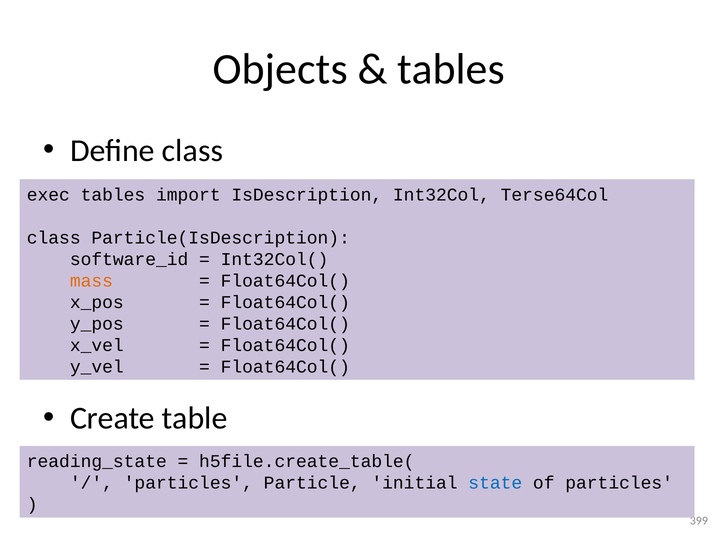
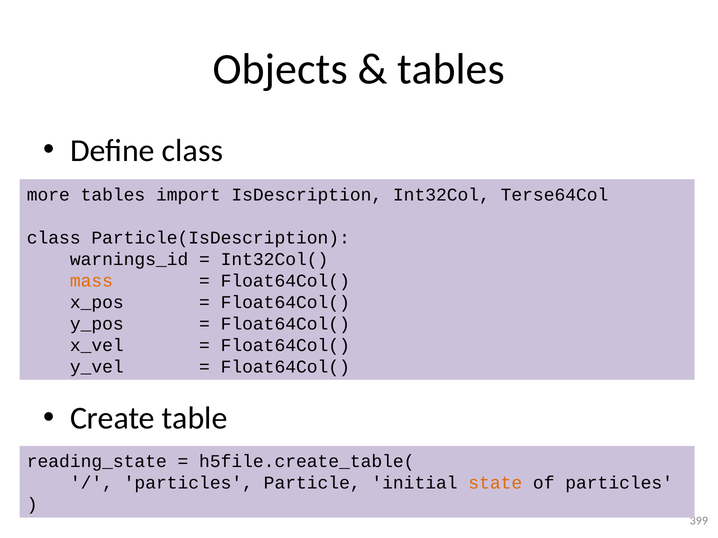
exec: exec -> more (48, 195)
software_id: software_id -> warnings_id (129, 259)
state colour: blue -> orange (495, 483)
